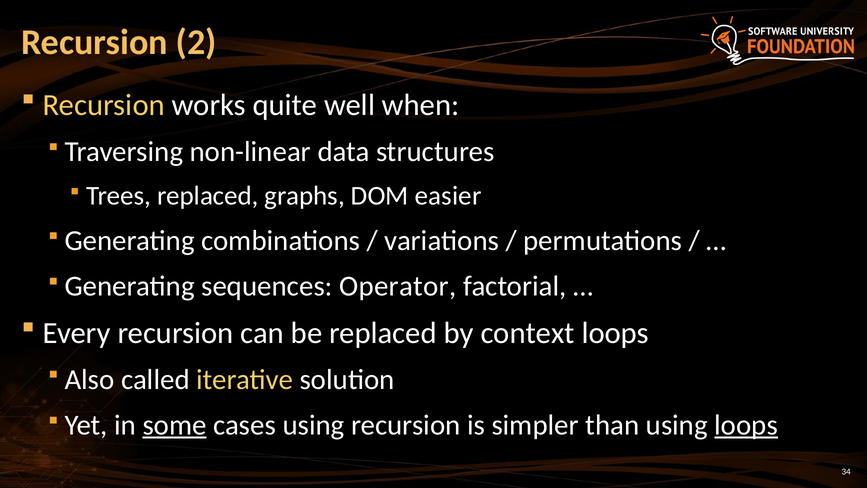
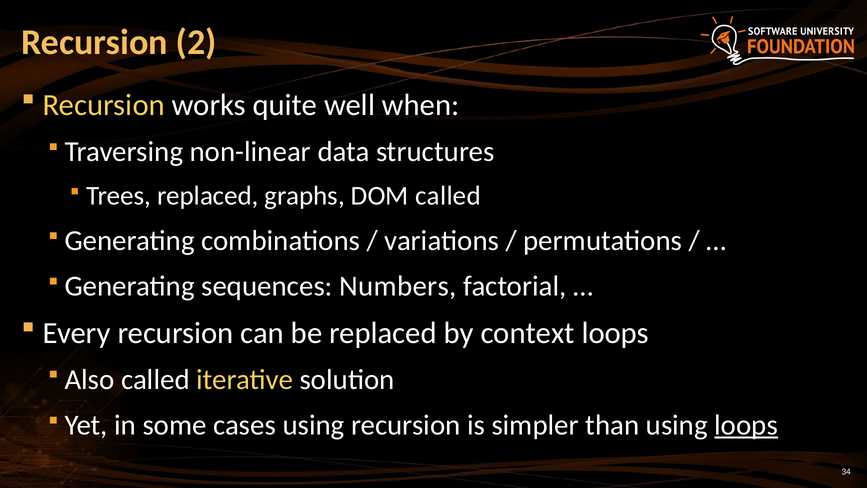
DOM easier: easier -> called (448, 196)
Operator: Operator -> Numbers (398, 286)
some underline: present -> none (175, 425)
